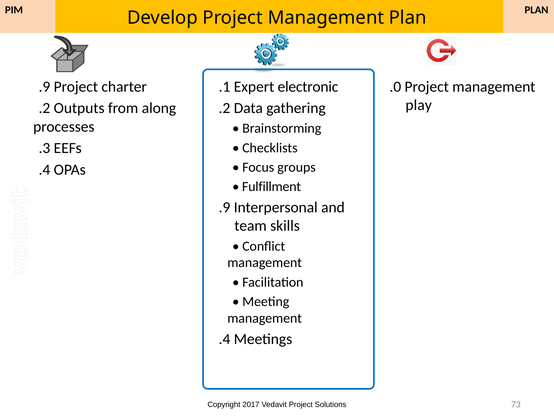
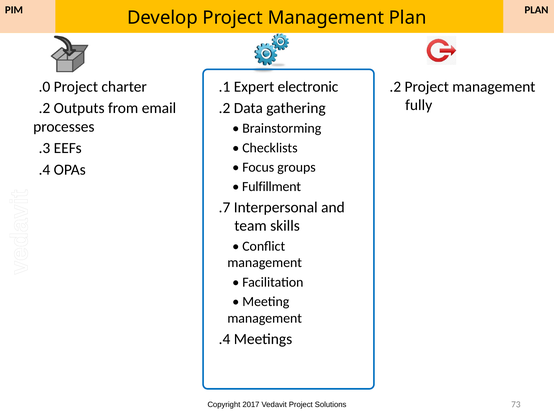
.9: .9 -> .0 (44, 86)
.0: .0 -> .2 (395, 86)
play: play -> fully (419, 105)
along: along -> email (159, 108)
.9: .9 -> .7 (224, 207)
